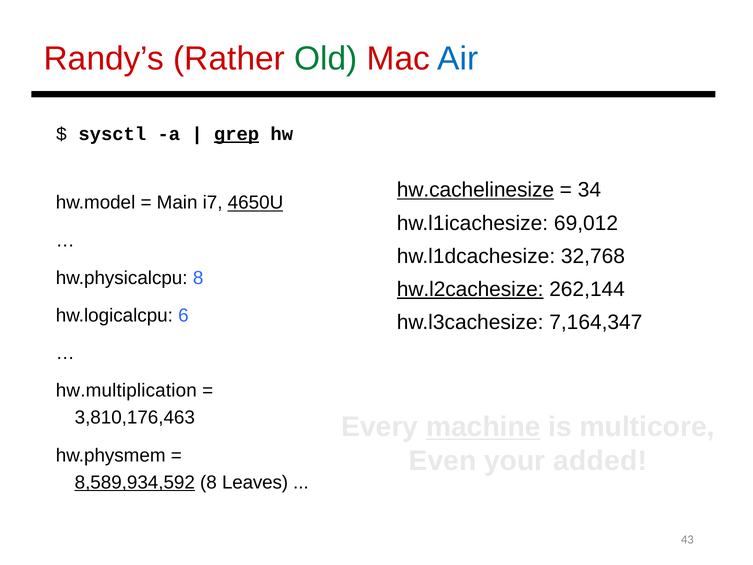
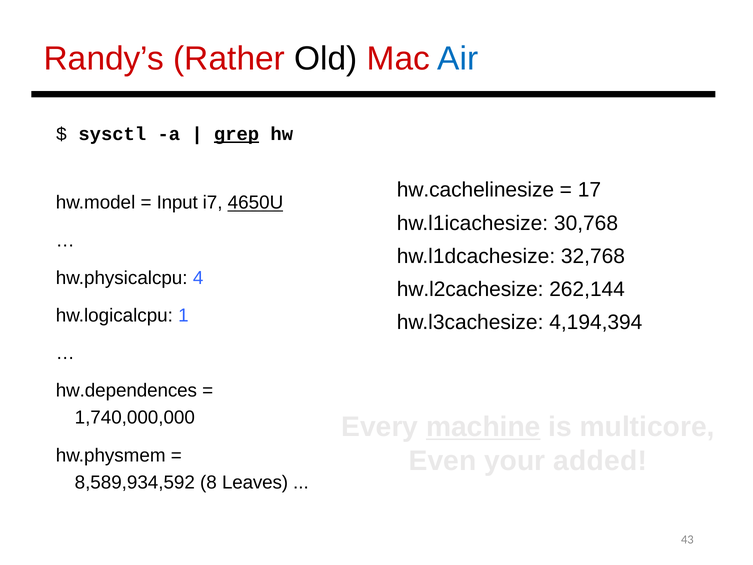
Old colour: green -> black (326, 59)
hw.cachelinesize underline: present -> none (475, 190)
34: 34 -> 17 (589, 190)
Main: Main -> Input (177, 203)
69,012: 69,012 -> 30,768 (586, 223)
hw.physicalcpu 8: 8 -> 4 (198, 278)
hw.l2cachesize underline: present -> none (470, 289)
6: 6 -> 1 (183, 315)
7,164,347: 7,164,347 -> 4,194,394 (596, 322)
hw.multiplication: hw.multiplication -> hw.dependences (126, 390)
3,810,176,463: 3,810,176,463 -> 1,740,000,000 (135, 418)
8,589,934,592 underline: present -> none (135, 482)
